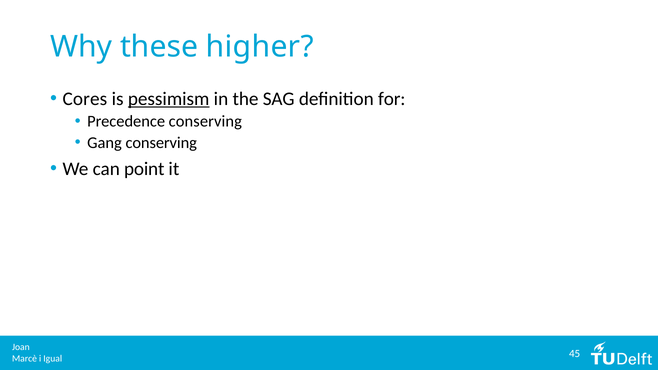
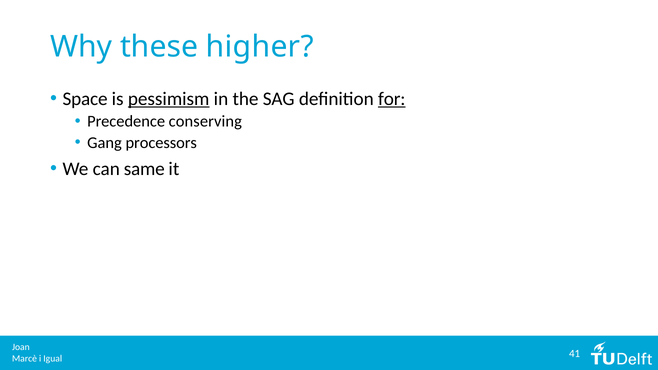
Cores: Cores -> Space (85, 99)
for underline: none -> present (392, 99)
Gang conserving: conserving -> processors (161, 143)
point: point -> same (144, 169)
45: 45 -> 41 (575, 354)
